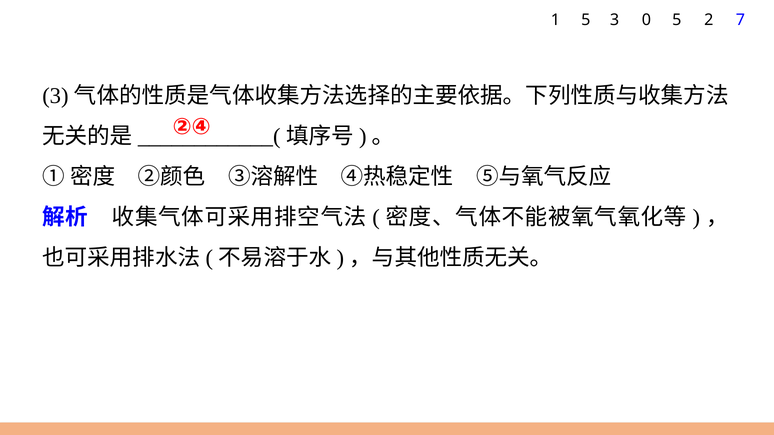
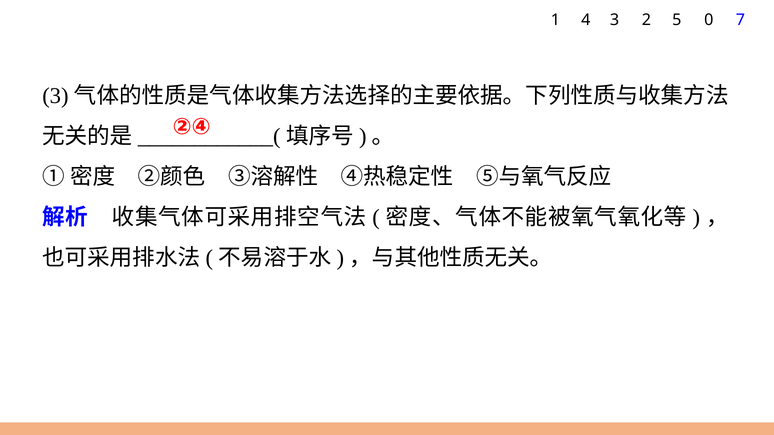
1 5: 5 -> 4 (586, 20)
0: 0 -> 2 (646, 20)
2: 2 -> 0 (709, 20)
